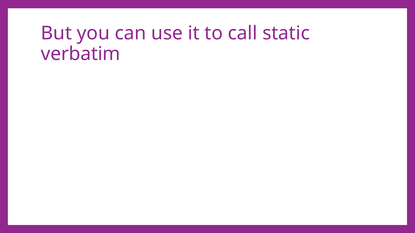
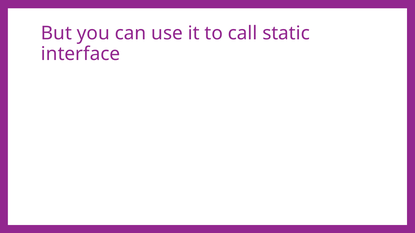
verbatim: verbatim -> interface (81, 54)
